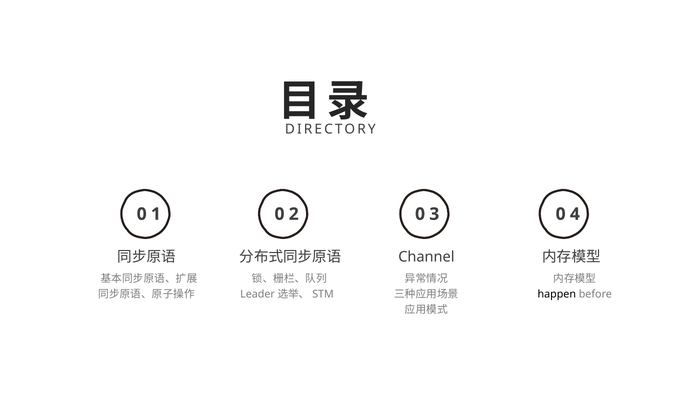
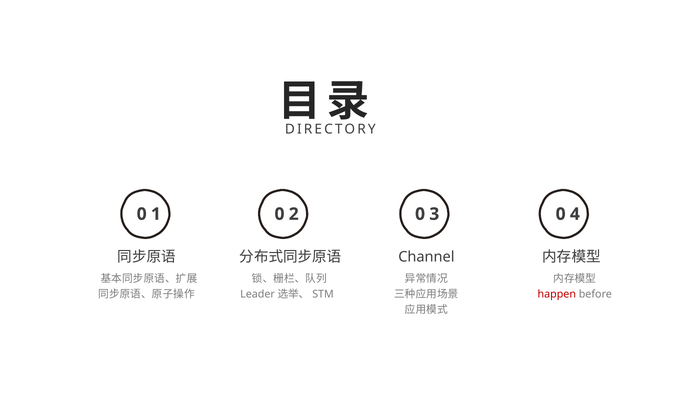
happen colour: black -> red (557, 294)
